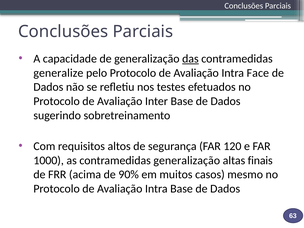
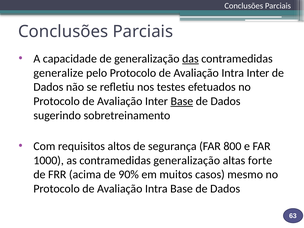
Intra Face: Face -> Inter (258, 73)
Base underline: none -> present (182, 101)
120: 120 -> 800 (232, 146)
finais: finais -> forte (260, 160)
